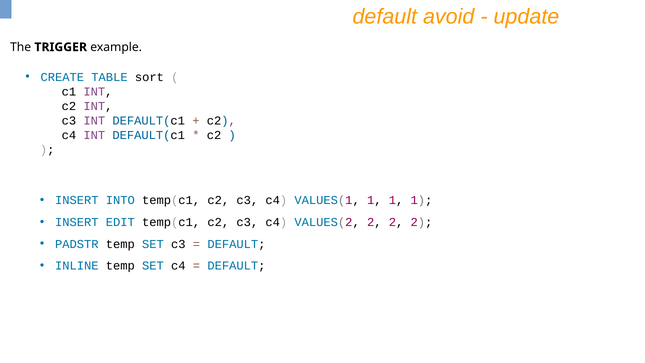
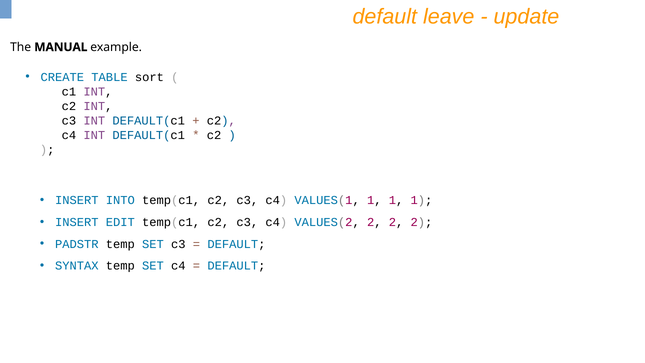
avoid: avoid -> leave (449, 17)
TRIGGER: TRIGGER -> MANUAL (61, 47)
INLINE: INLINE -> SYNTAX (77, 266)
